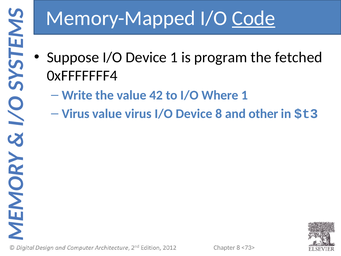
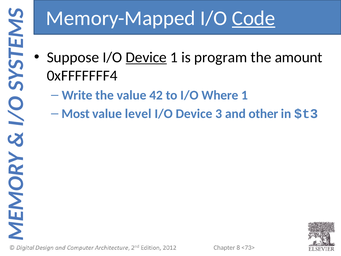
Device underline: none -> present (146, 57)
fetched: fetched -> amount (299, 57)
Virus: Virus -> Most (76, 114)
value virus: virus -> level (138, 114)
Device 8: 8 -> 3 (219, 114)
